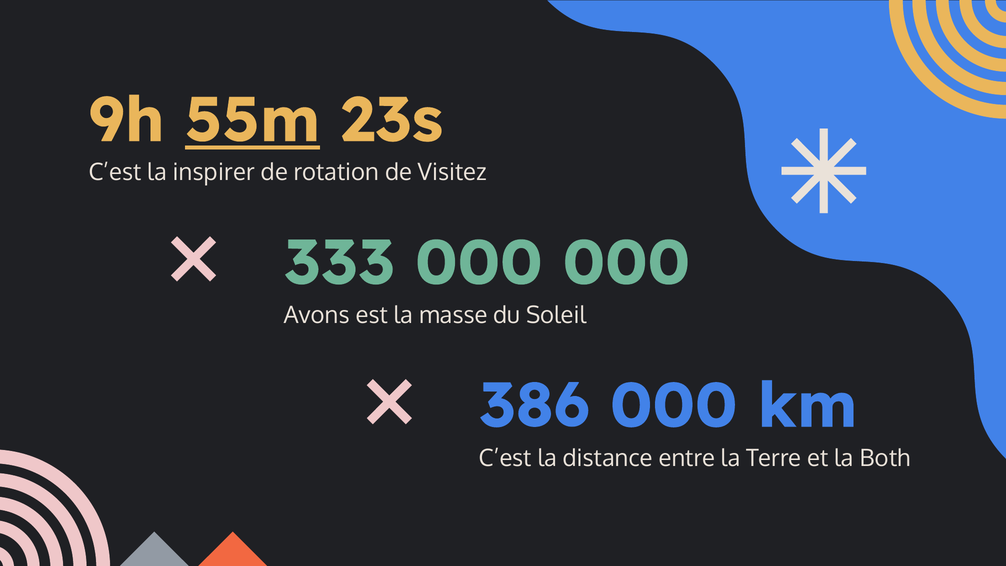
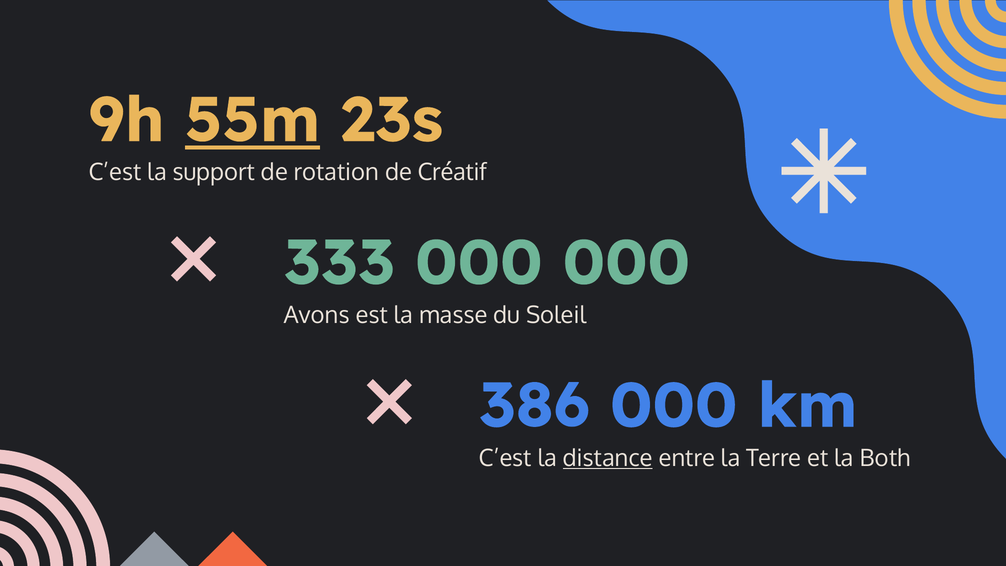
inspirer: inspirer -> support (214, 172)
Visitez: Visitez -> Créatif (452, 172)
distance underline: none -> present (608, 458)
